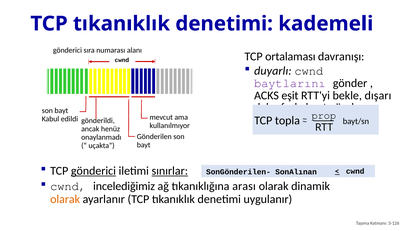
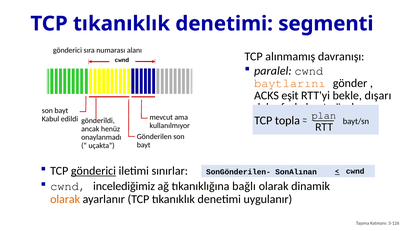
kademeli: kademeli -> segmenti (326, 24)
ortalaması: ortalaması -> alınmamış (290, 56)
duyarlı: duyarlı -> paralel (273, 71)
baytlarını colour: purple -> orange (290, 83)
prop: prop -> plan (324, 115)
sınırlar underline: present -> none (170, 171)
arası: arası -> bağlı (244, 186)
